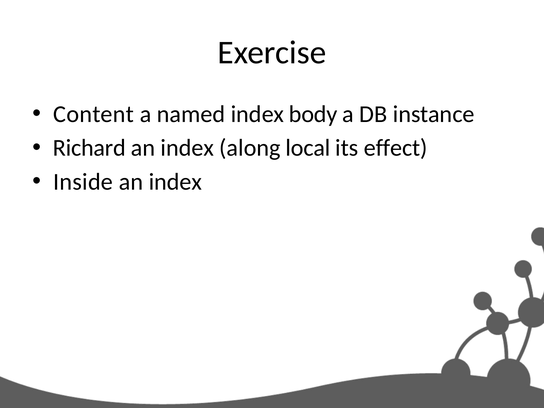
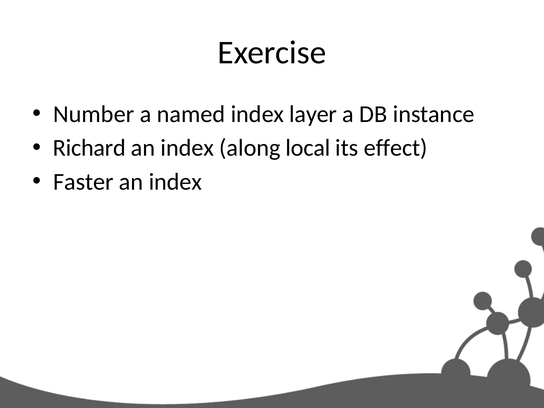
Content: Content -> Number (94, 114)
body: body -> layer (313, 114)
Inside: Inside -> Faster (83, 182)
